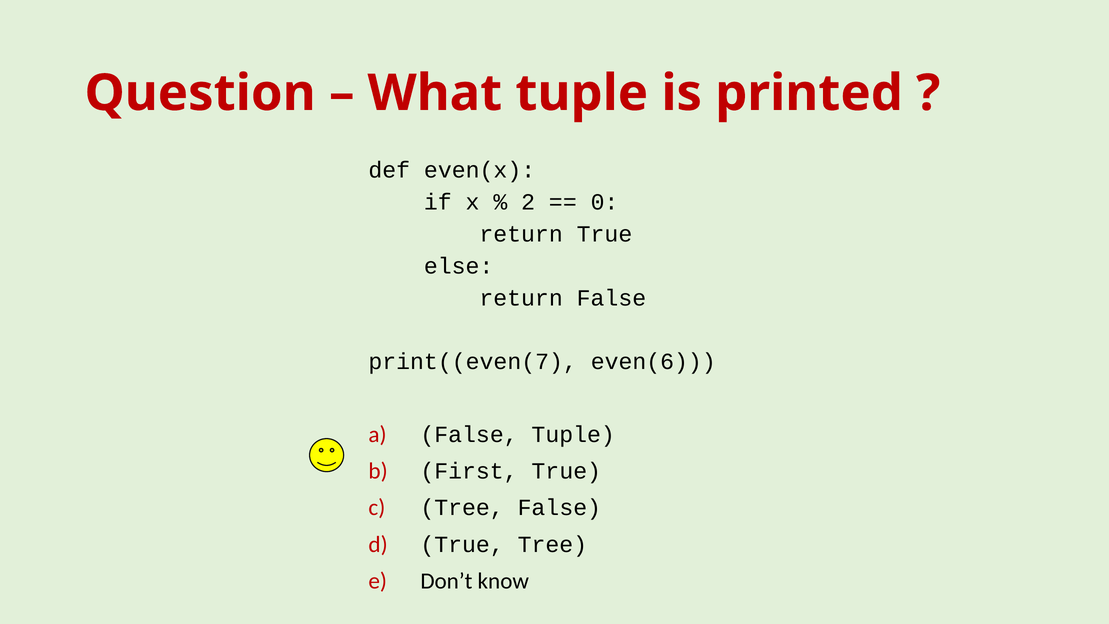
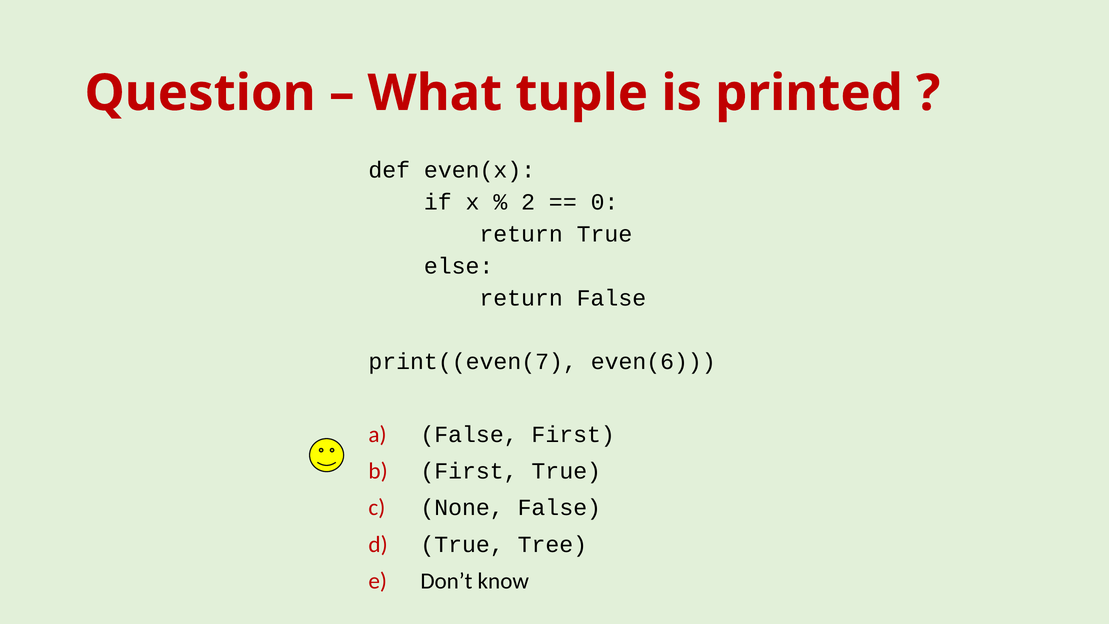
False Tuple: Tuple -> First (573, 435)
Tree: Tree -> None (462, 508)
